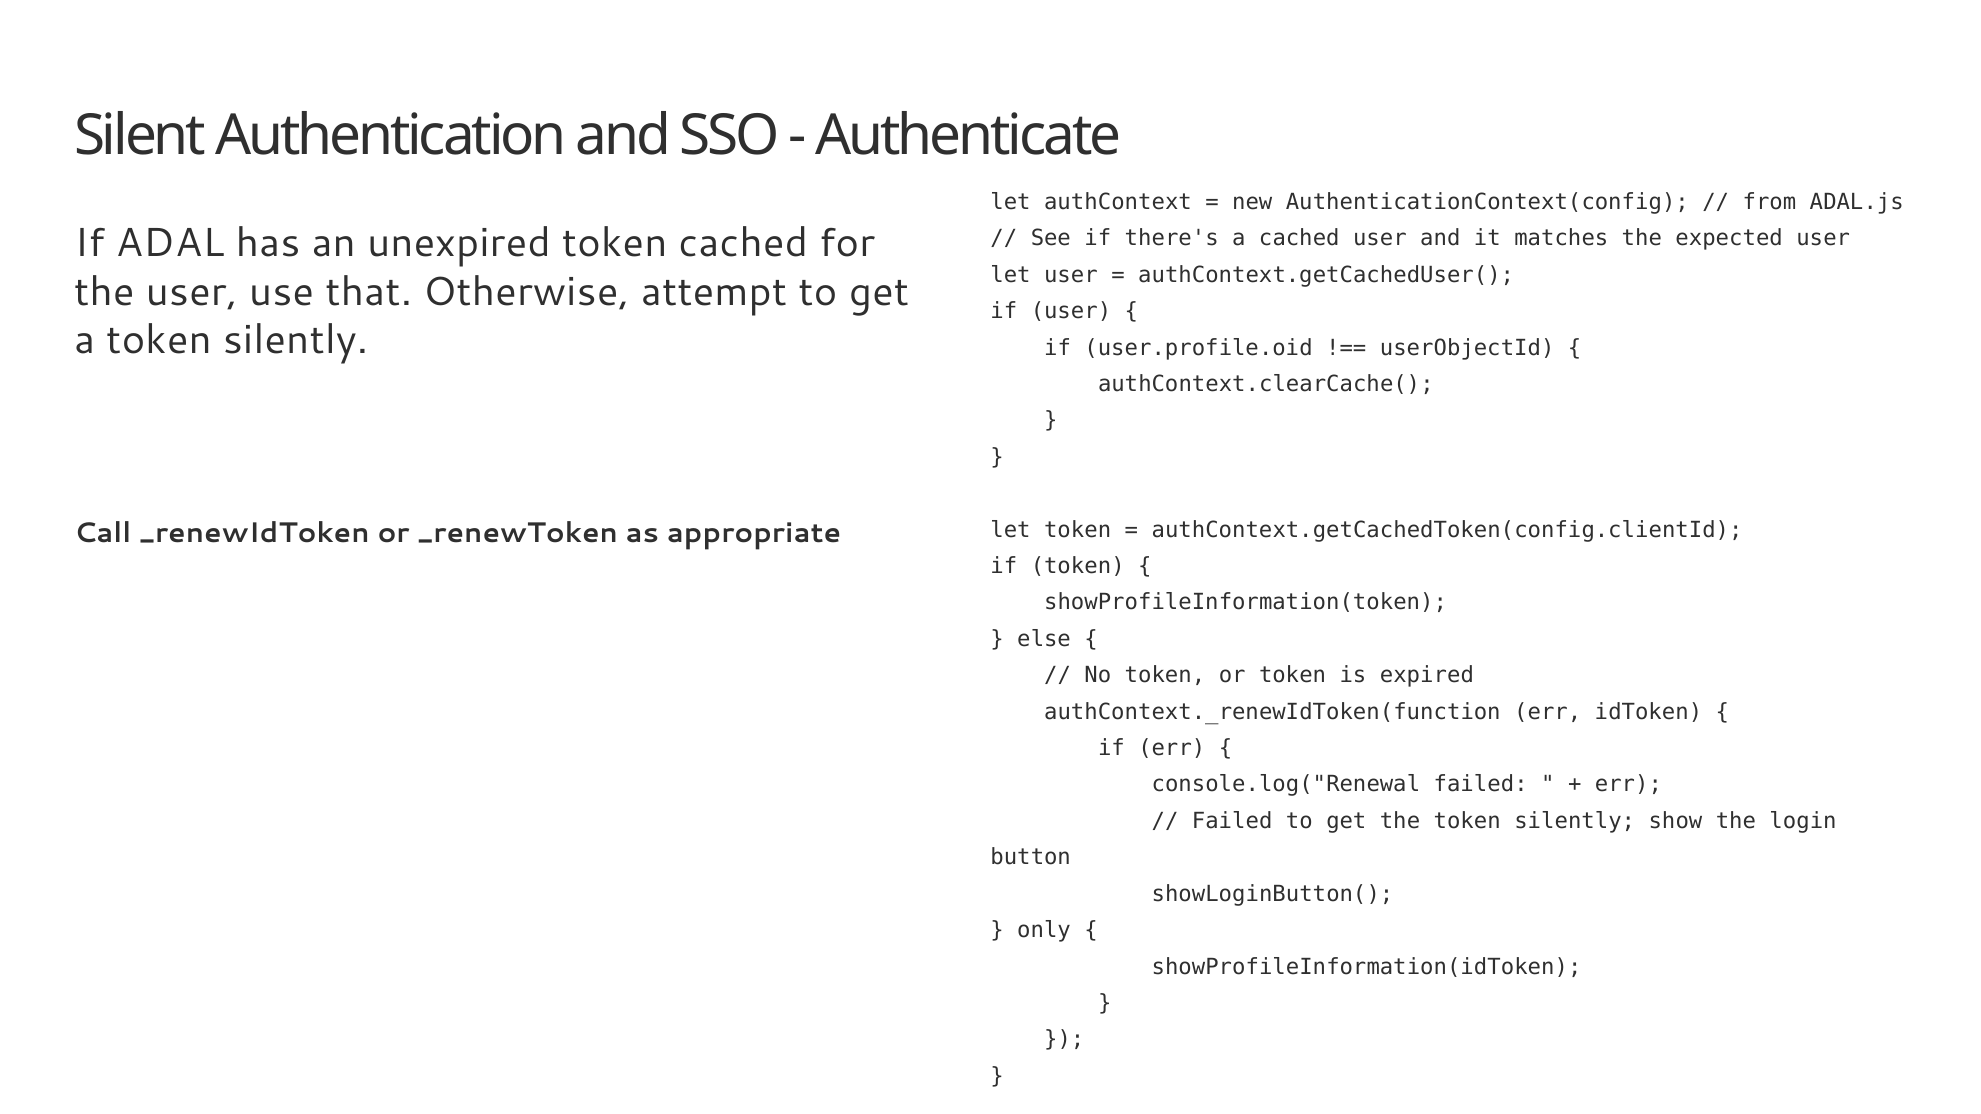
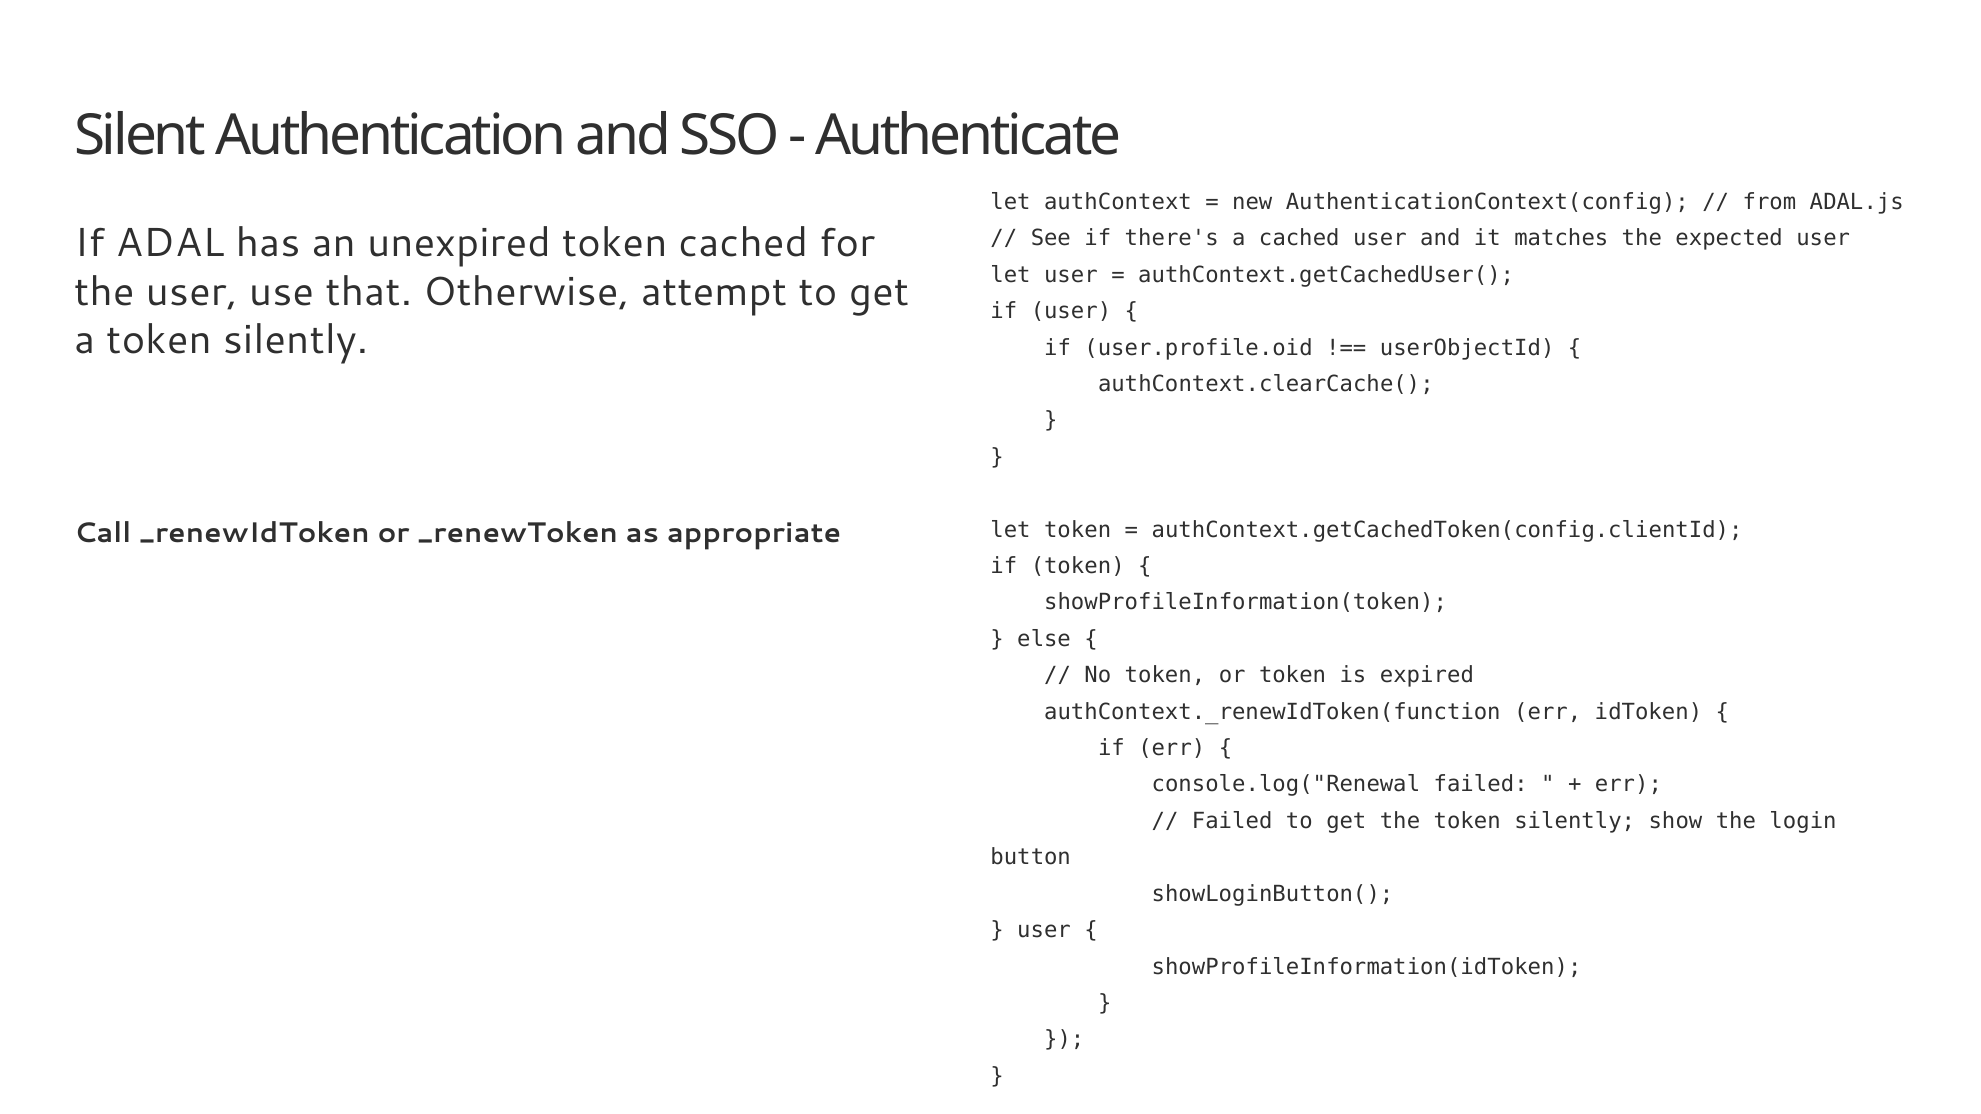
only: only -> user (1044, 930)
